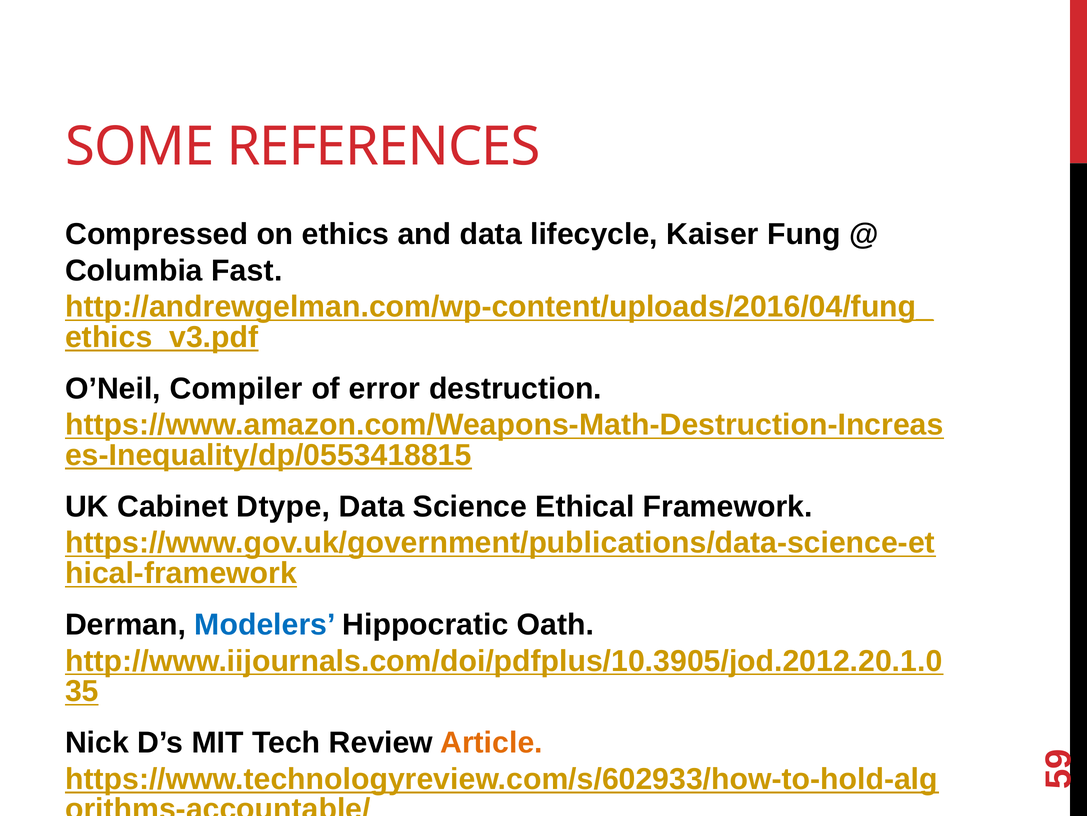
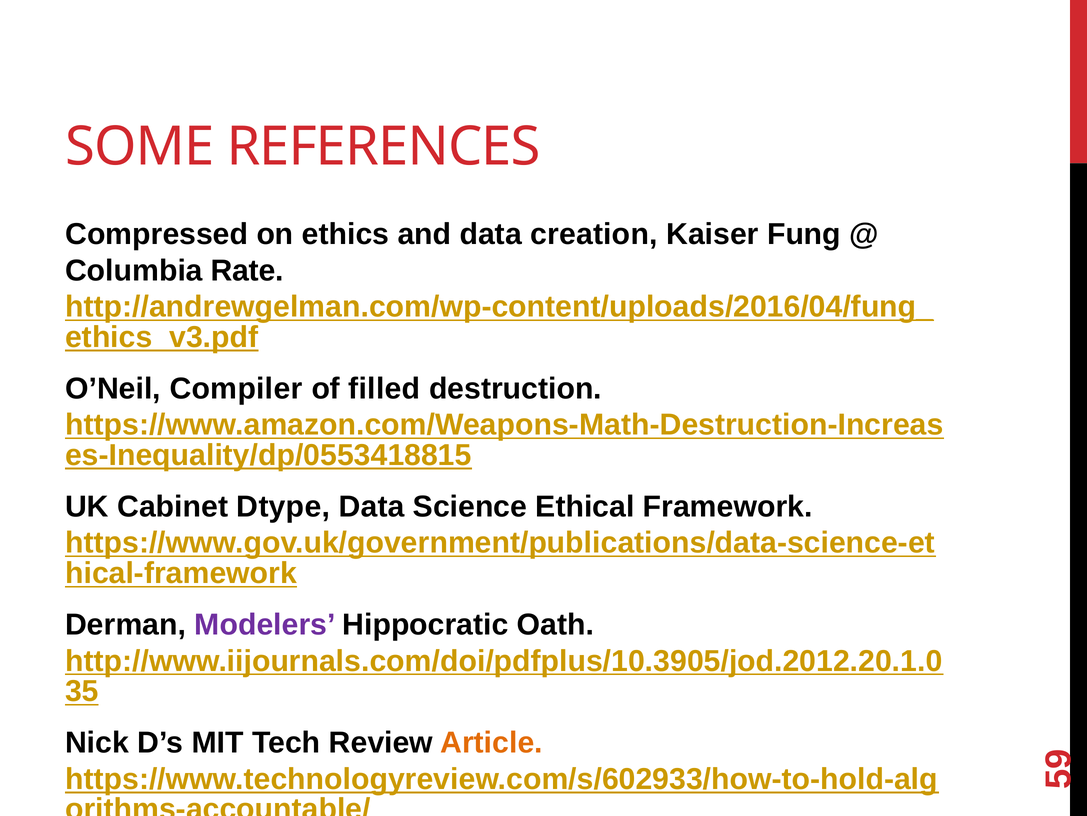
lifecycle: lifecycle -> creation (594, 234)
Fast: Fast -> Rate (247, 270)
error: error -> filled (384, 388)
Modelers colour: blue -> purple (265, 624)
